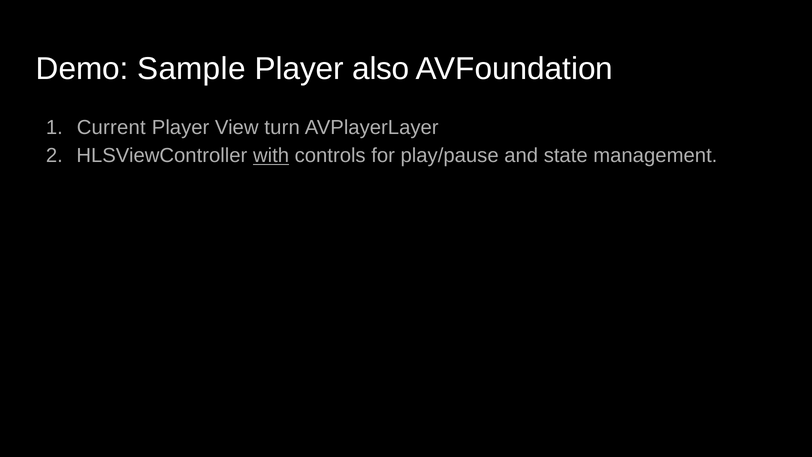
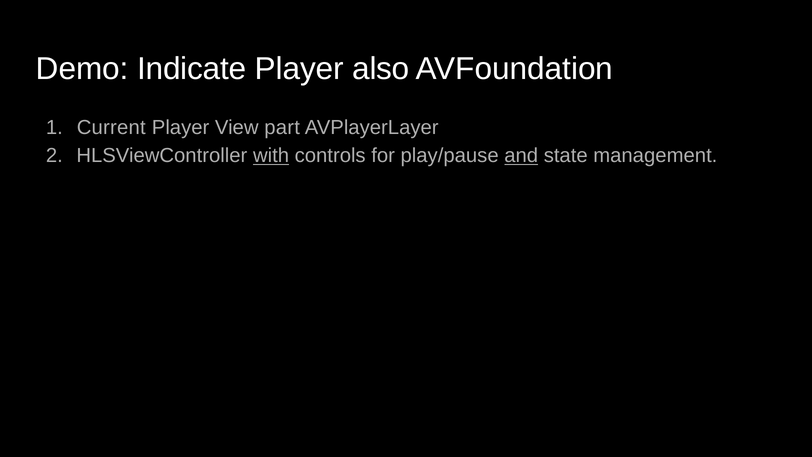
Sample: Sample -> Indicate (192, 69)
turn: turn -> part (282, 128)
and underline: none -> present (521, 156)
